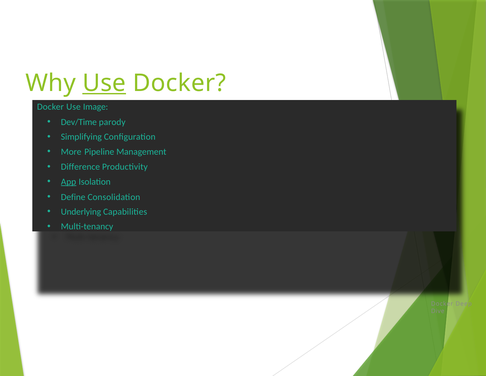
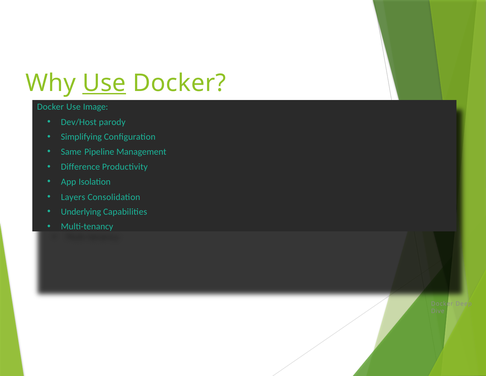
Dev/Time: Dev/Time -> Dev/Host (79, 122)
More: More -> Same (71, 151)
App underline: present -> none (69, 181)
Define: Define -> Layers (73, 197)
